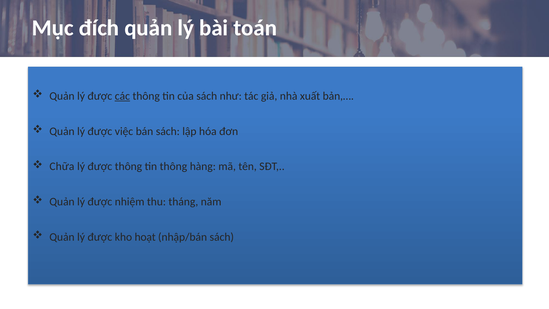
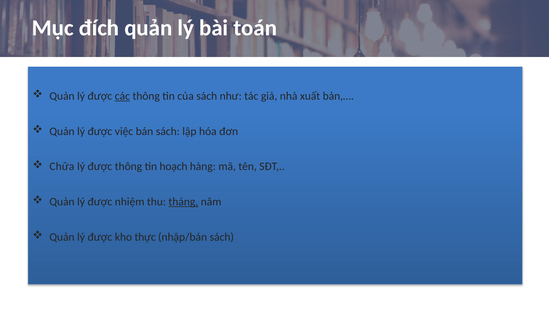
tin thông: thông -> hoạch (174, 166)
tháng underline: none -> present (183, 202)
hoạt: hoạt -> thực (145, 237)
